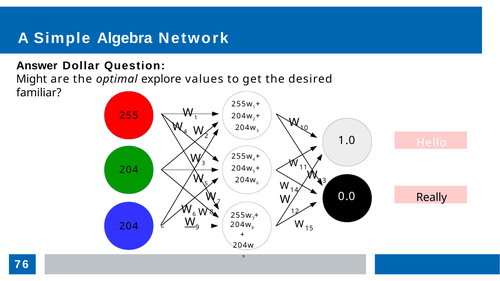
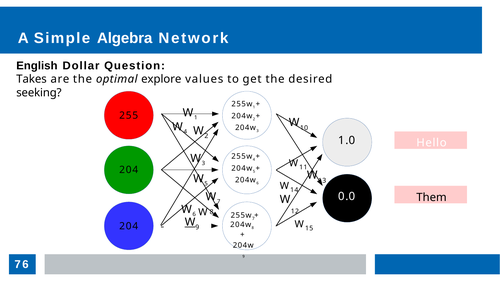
Answer: Answer -> English (37, 66)
Might: Might -> Takes (32, 79)
familiar: familiar -> seeking (39, 93)
Really: Really -> Them (432, 197)
